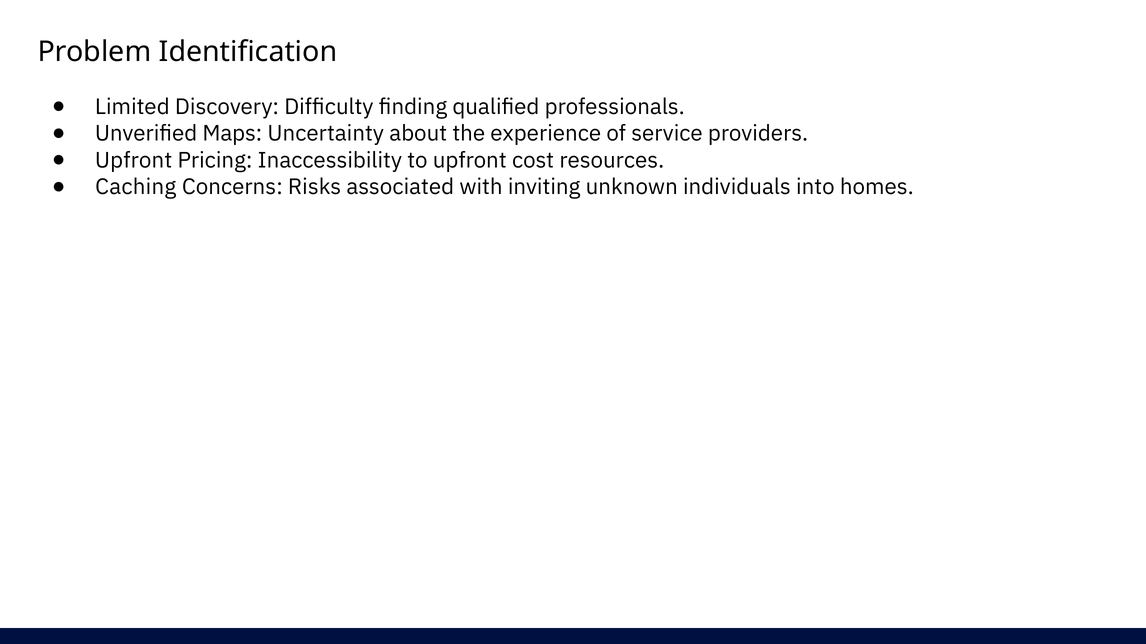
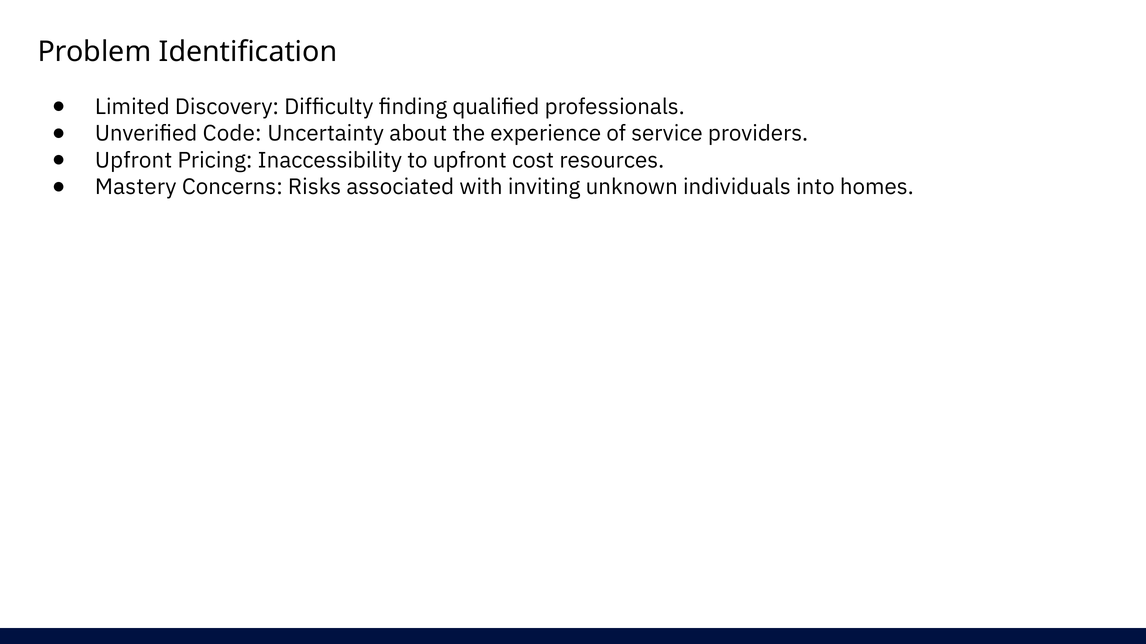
Maps: Maps -> Code (232, 134)
Caching: Caching -> Mastery (136, 187)
